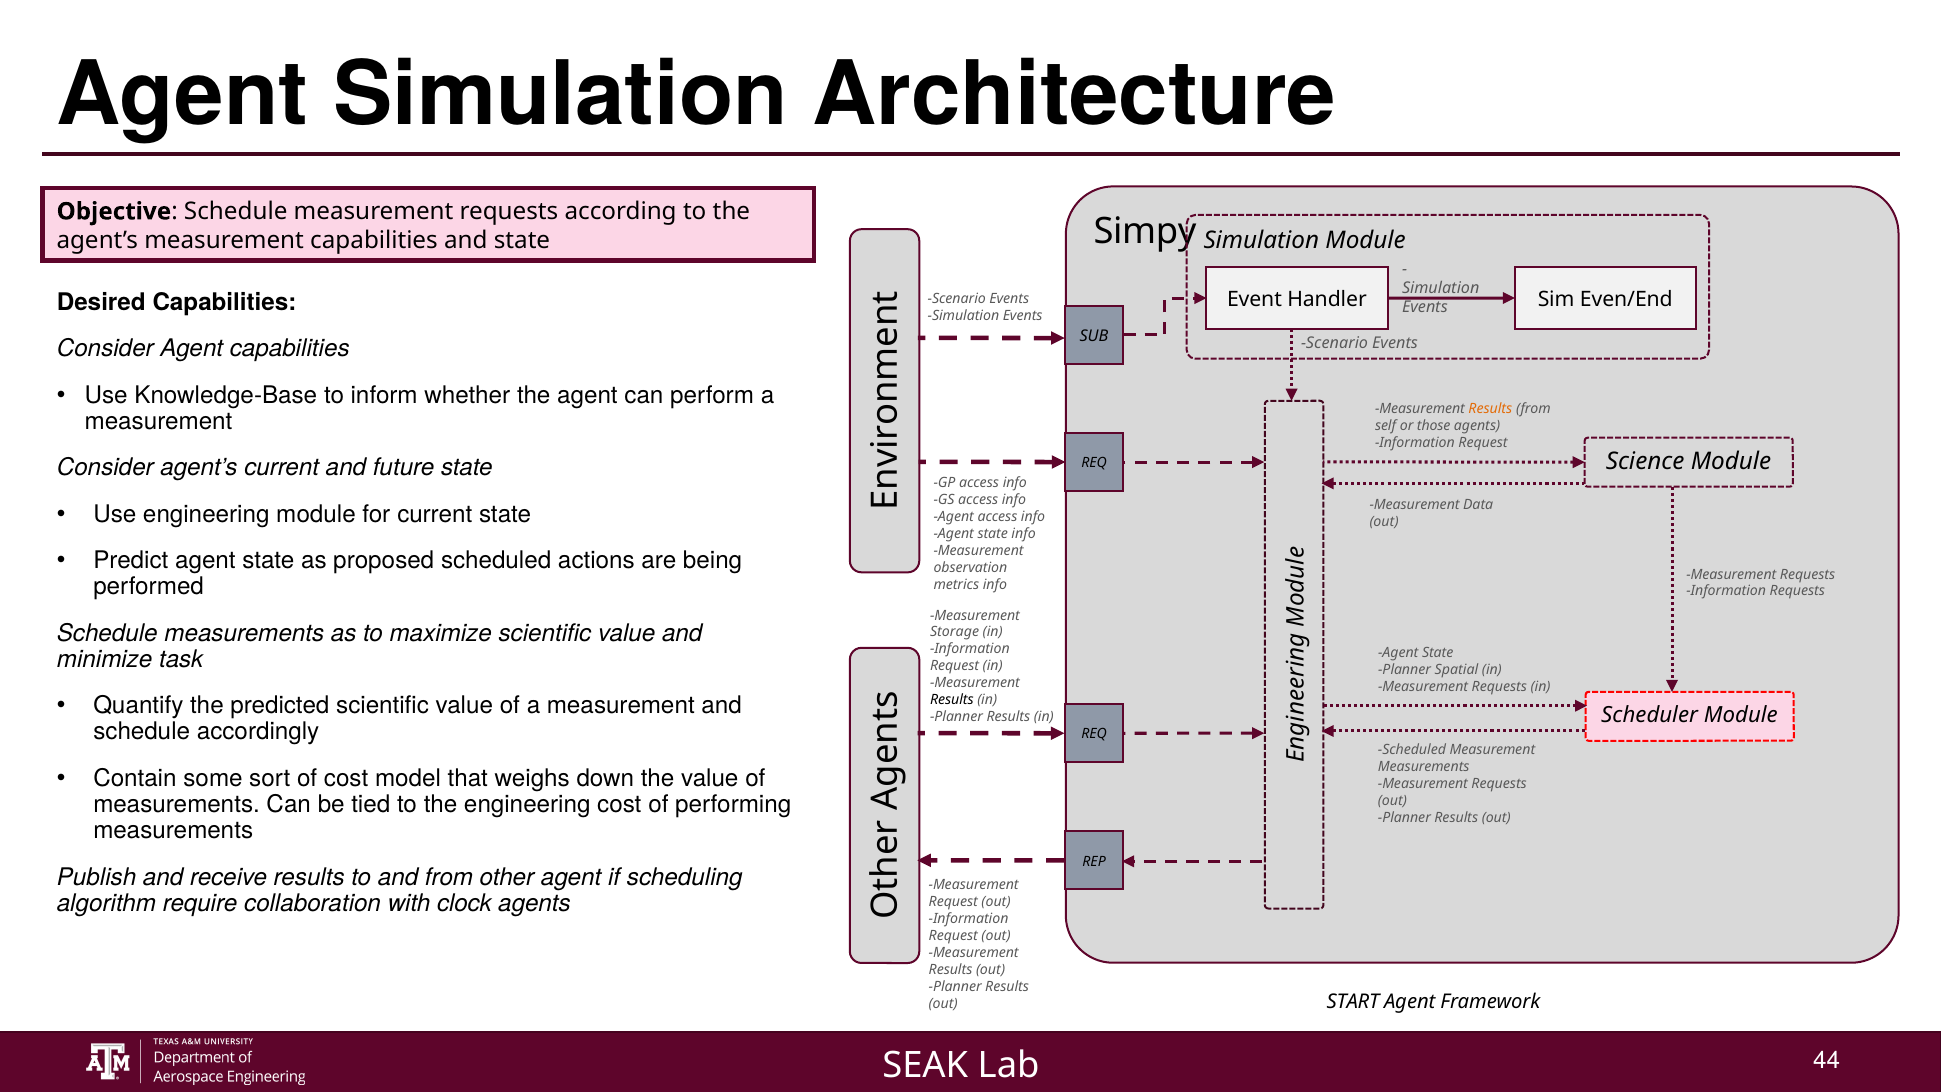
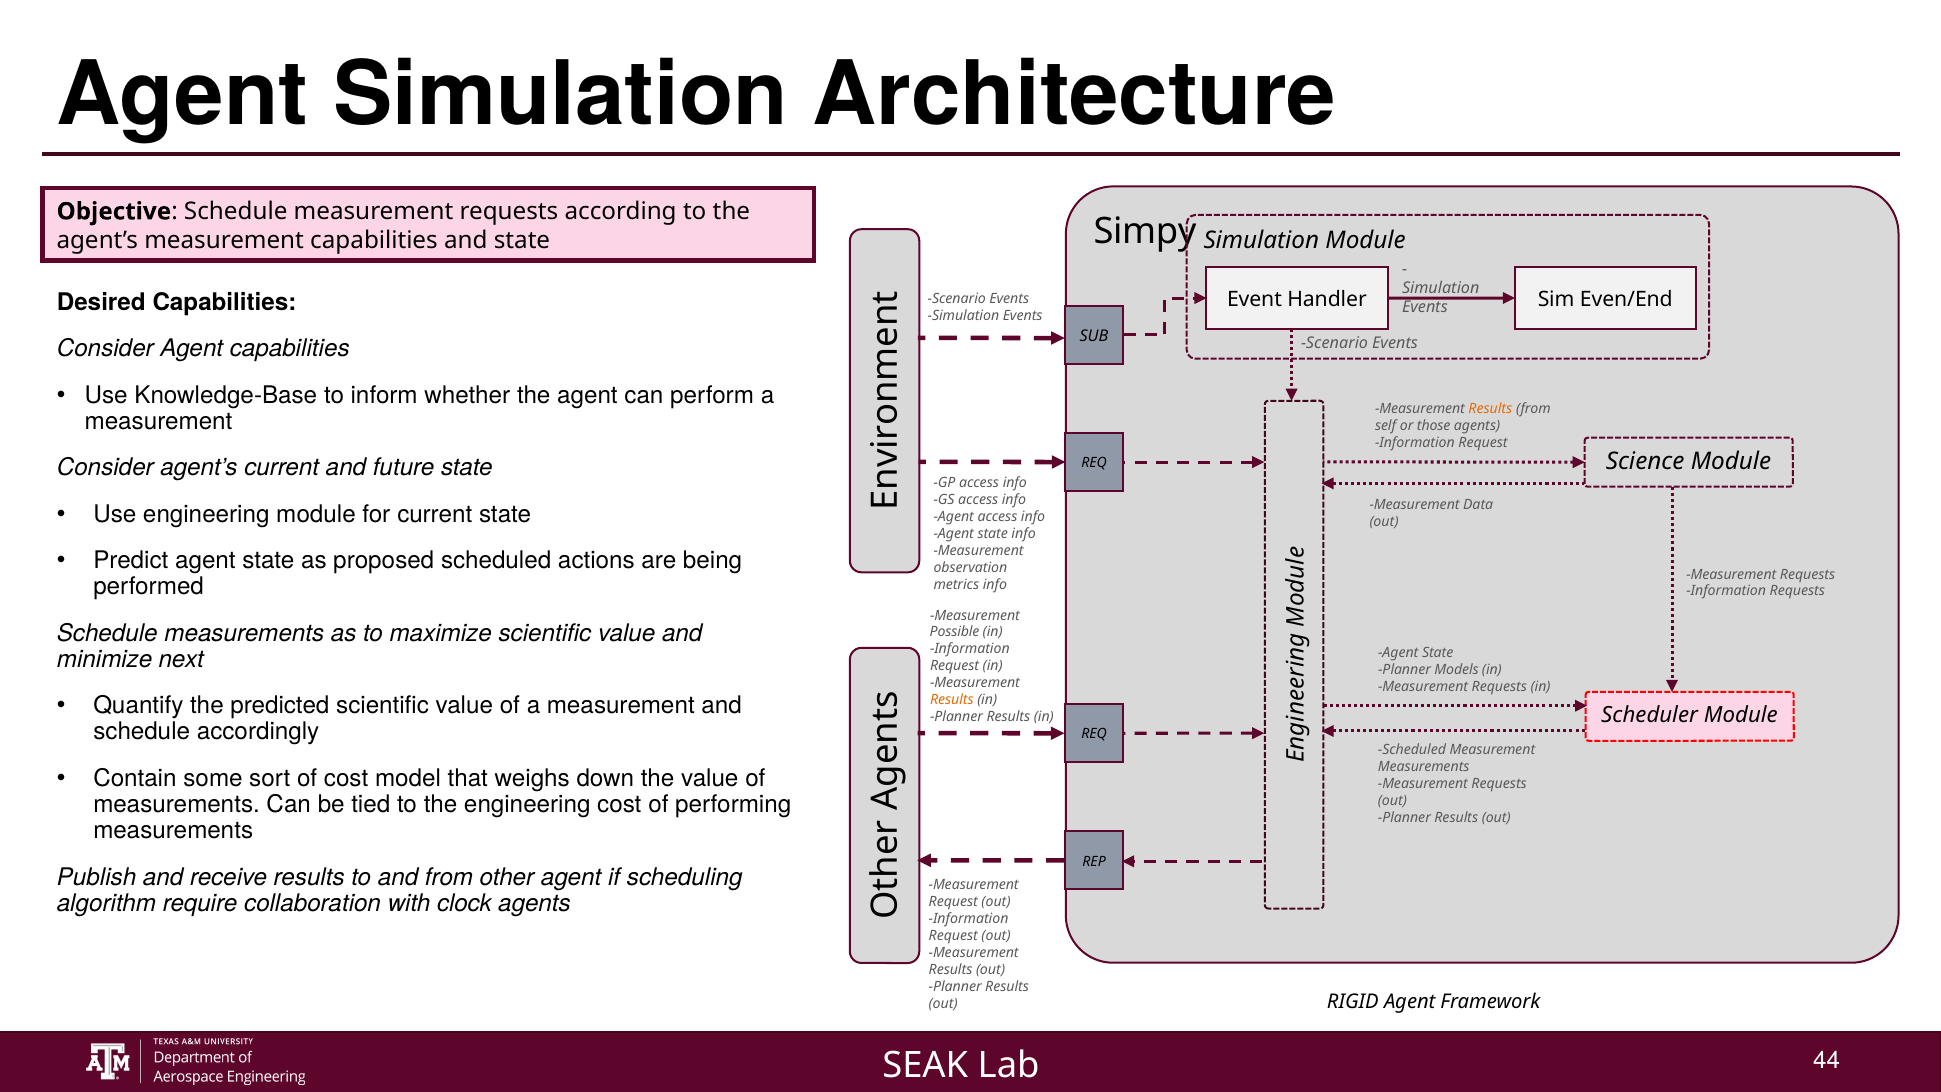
Storage: Storage -> Possible (955, 632)
task: task -> next (181, 659)
Spatial: Spatial -> Models (1457, 670)
Results colour: black -> orange (952, 700)
START: START -> RIGID (1353, 1001)
